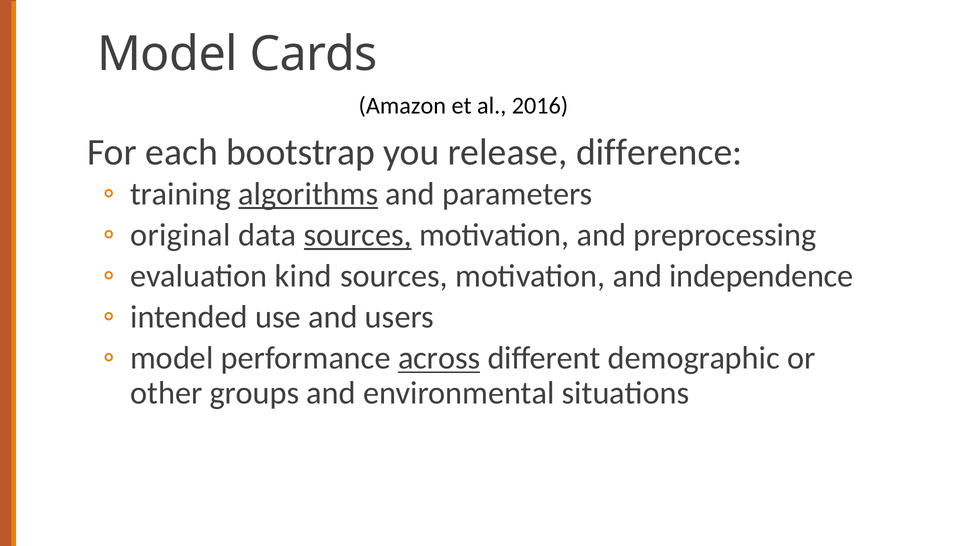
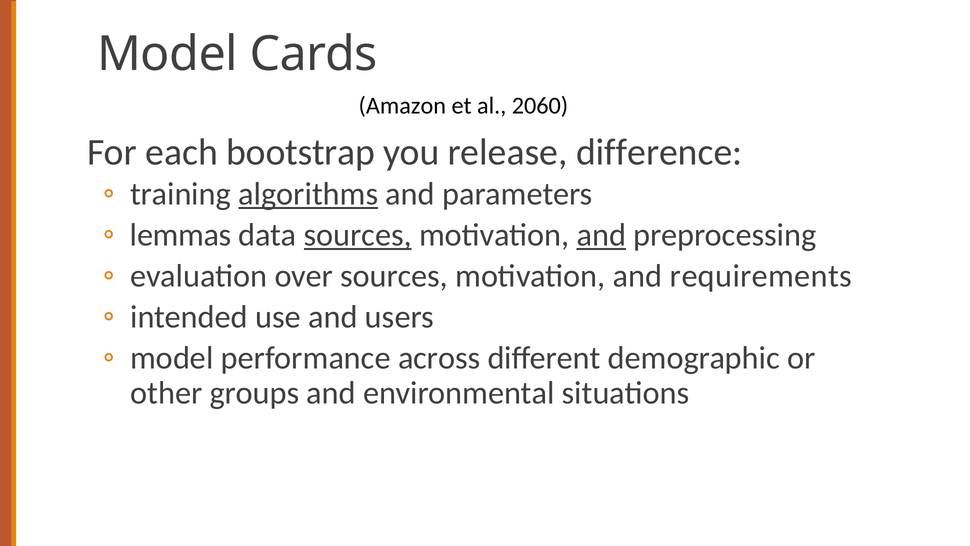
2016: 2016 -> 2060 (540, 106)
original: original -> lemmas (181, 235)
and underline: none -> present (601, 235)
kind: kind -> over (304, 276)
independence: independence -> requirements (761, 276)
across underline: present -> none (439, 358)
